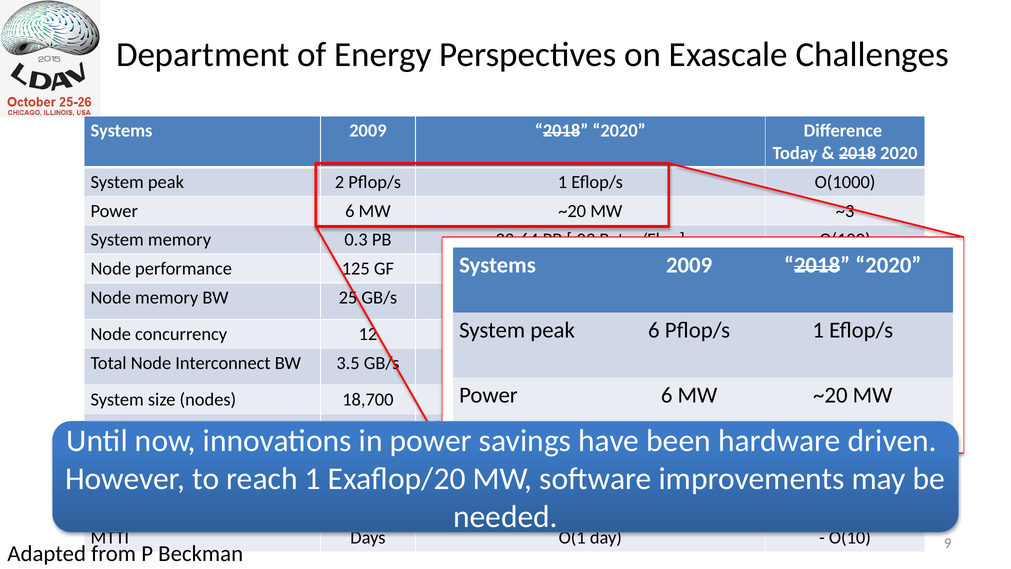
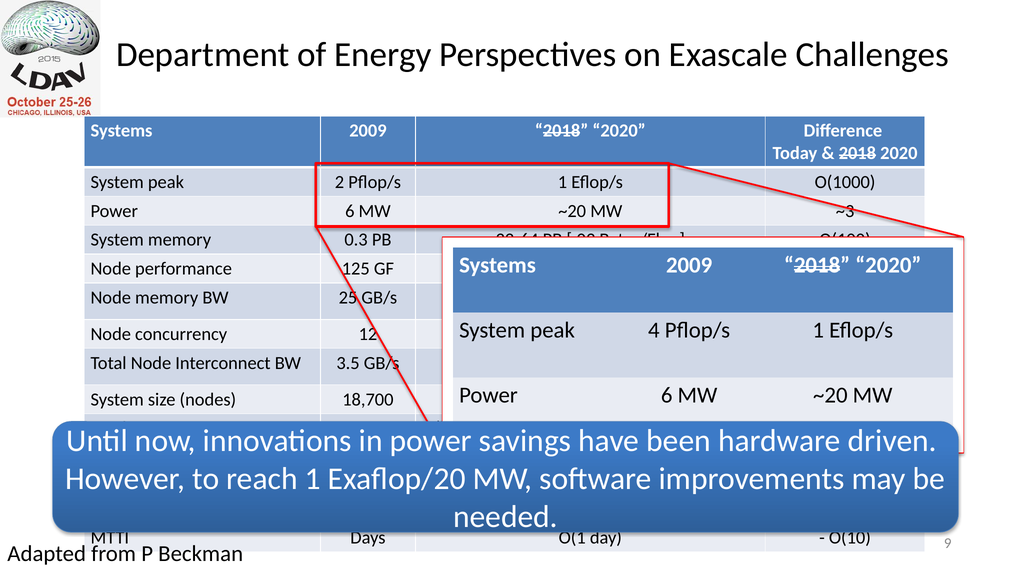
6: 6 -> 4 (654, 330)
